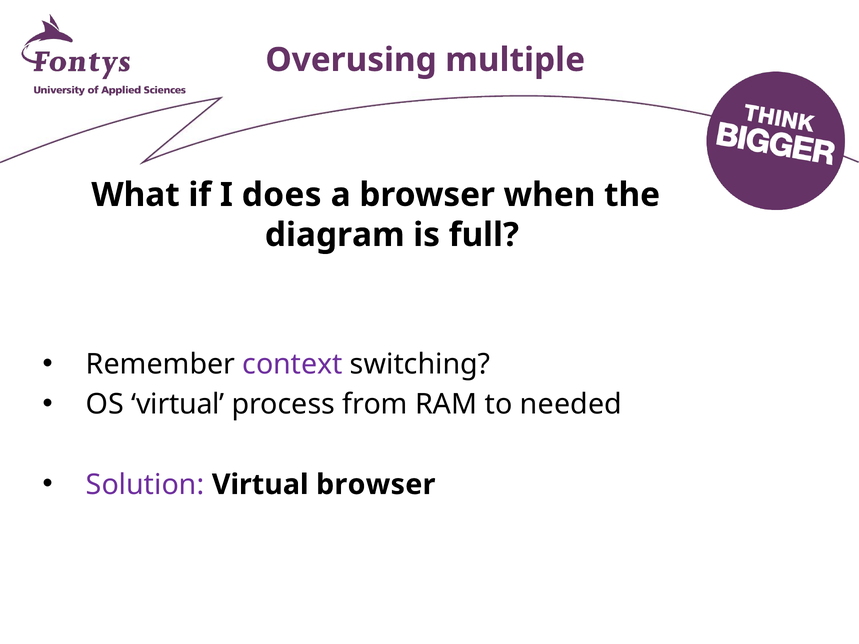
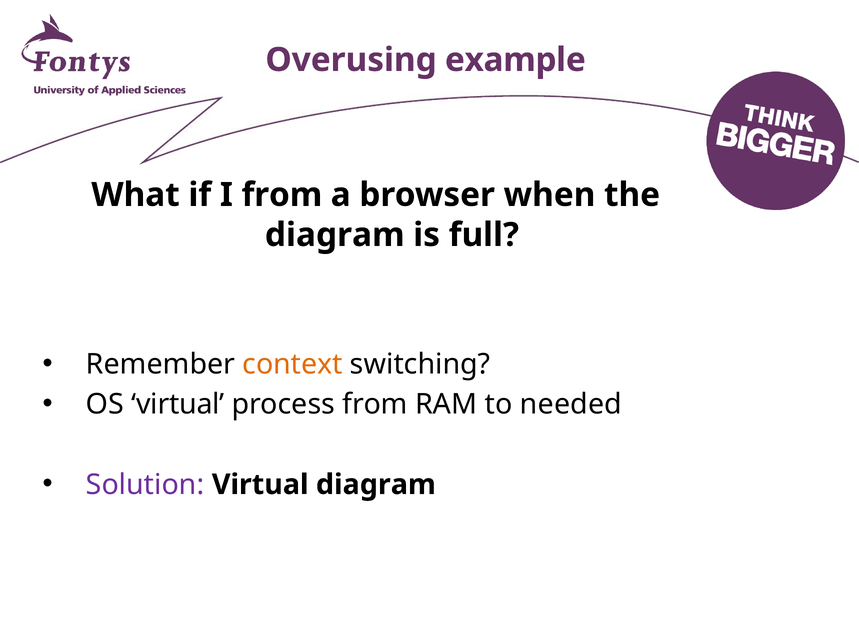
multiple: multiple -> example (515, 60)
I does: does -> from (282, 195)
context colour: purple -> orange (293, 365)
Virtual browser: browser -> diagram (376, 485)
